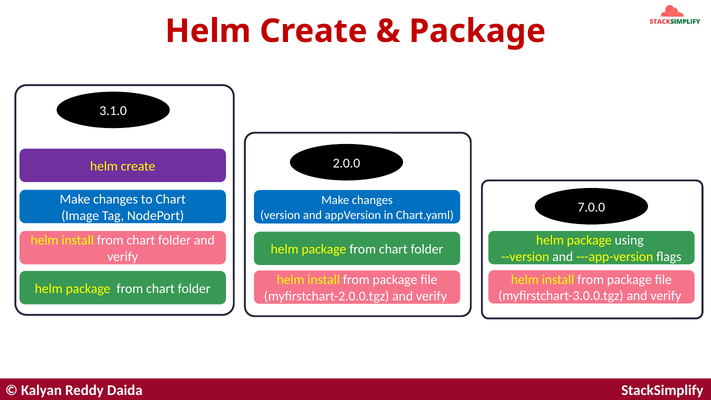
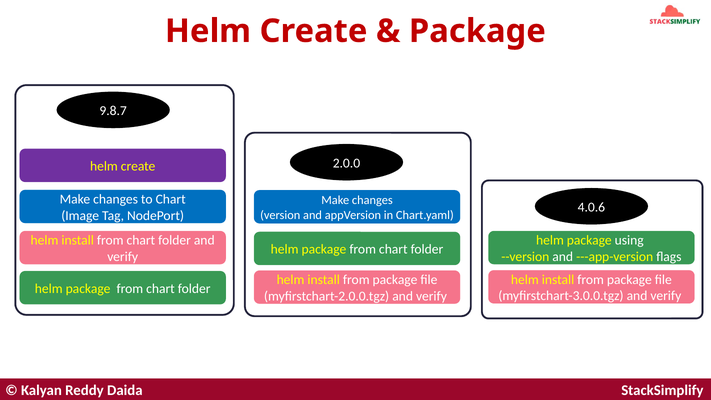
3.1.0: 3.1.0 -> 9.8.7 (113, 111)
7.0.0: 7.0.0 -> 4.0.6 (591, 207)
